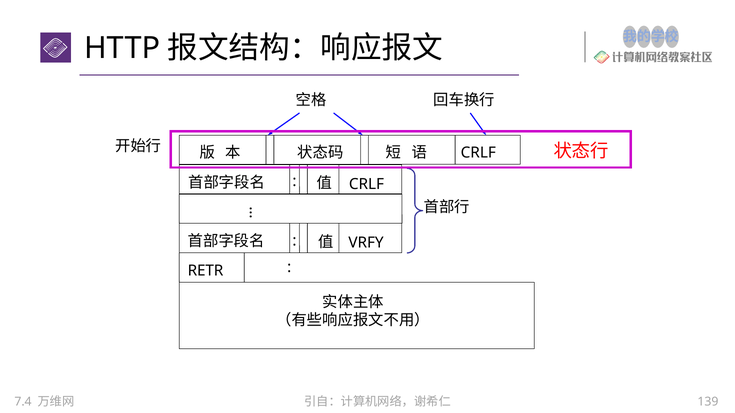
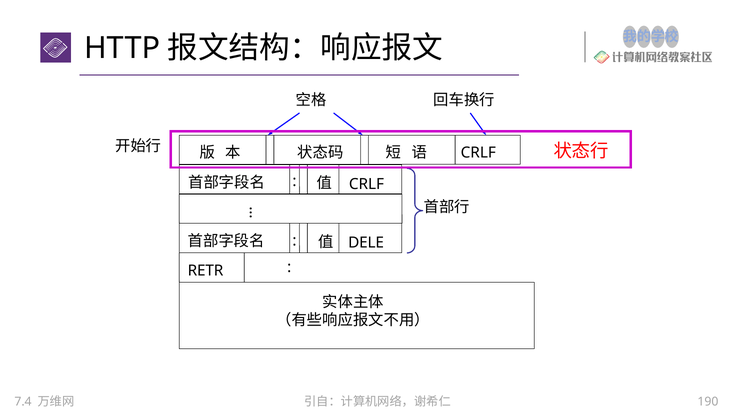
VRFY: VRFY -> DELE (366, 243)
139: 139 -> 190 (708, 402)
